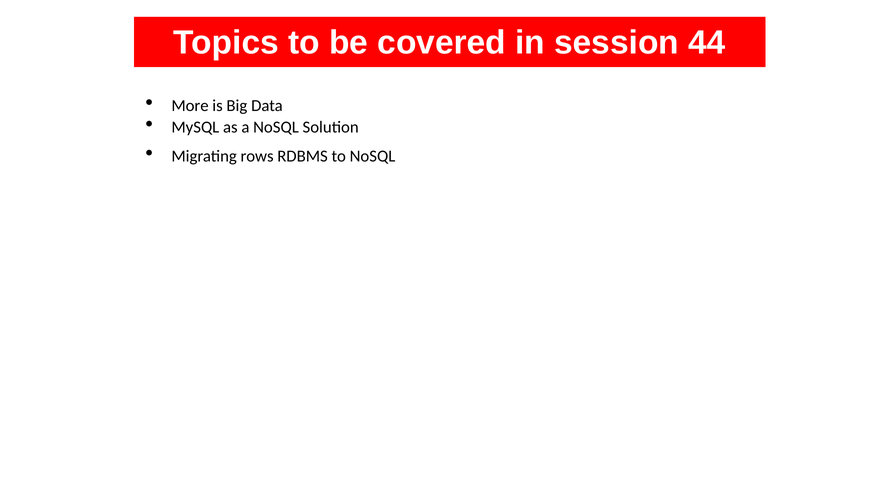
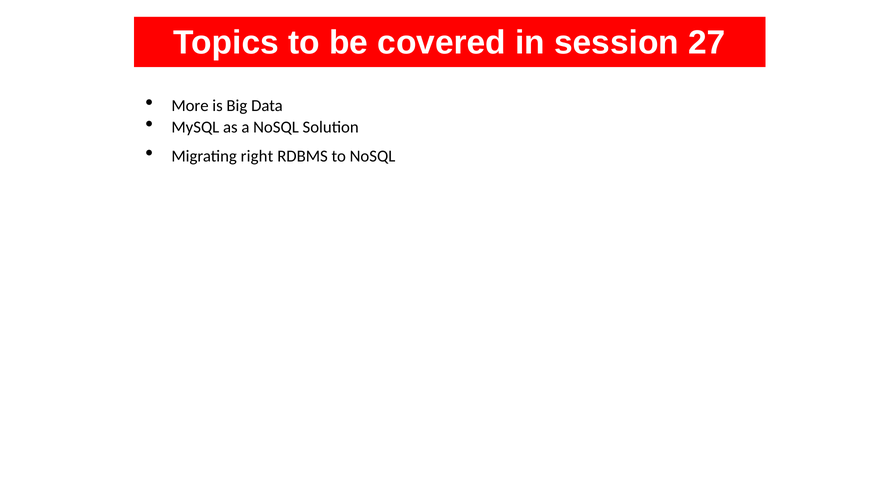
44: 44 -> 27 (707, 43)
rows: rows -> right (257, 156)
